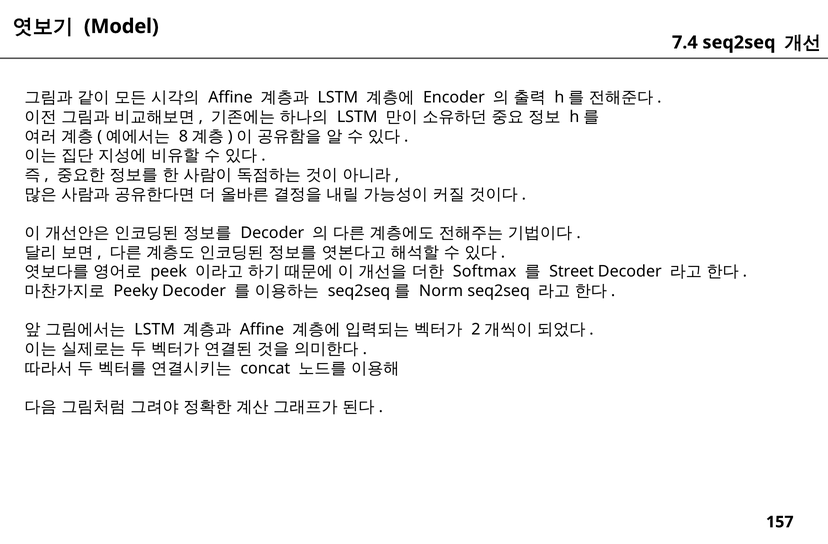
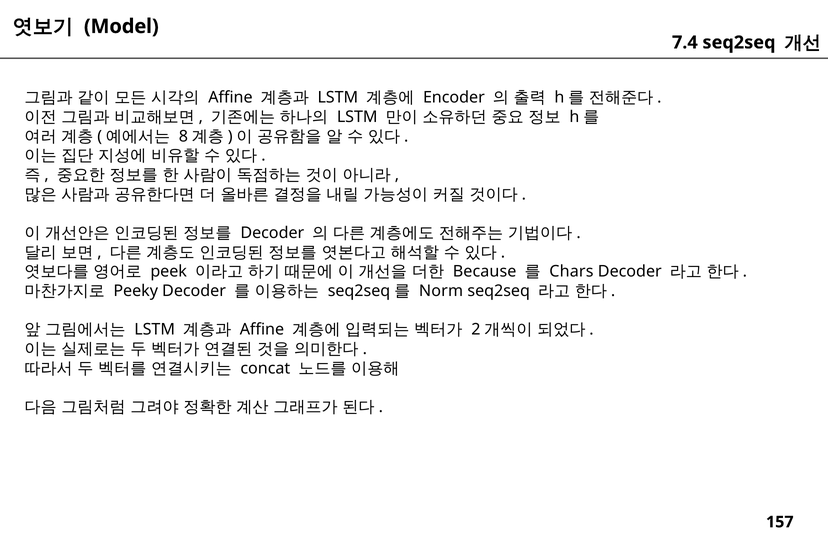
Softmax: Softmax -> Because (485, 272)
Street: Street -> Chars (571, 272)
